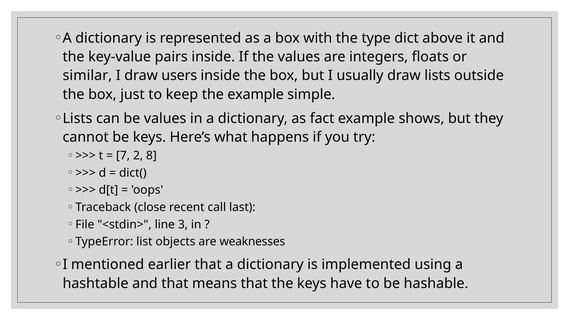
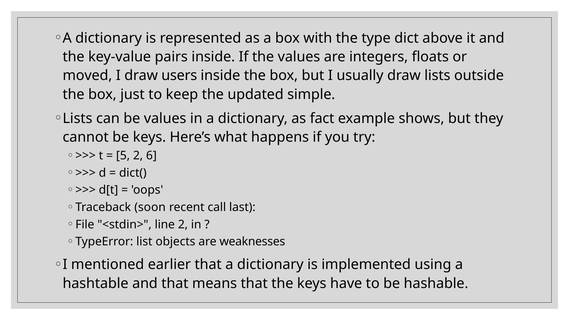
similar: similar -> moved (87, 76)
the example: example -> updated (256, 94)
7: 7 -> 5 (123, 156)
8: 8 -> 6 (151, 156)
close: close -> soon (150, 207)
line 3: 3 -> 2 (183, 225)
